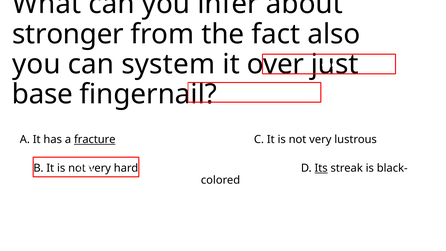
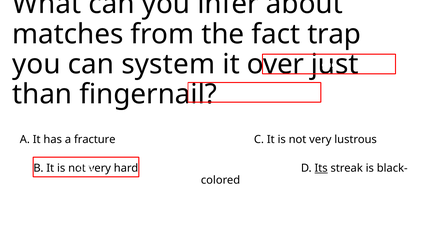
stronger: stronger -> matches (68, 34)
also: also -> trap (334, 34)
base: base -> than (42, 94)
fracture underline: present -> none (95, 139)
